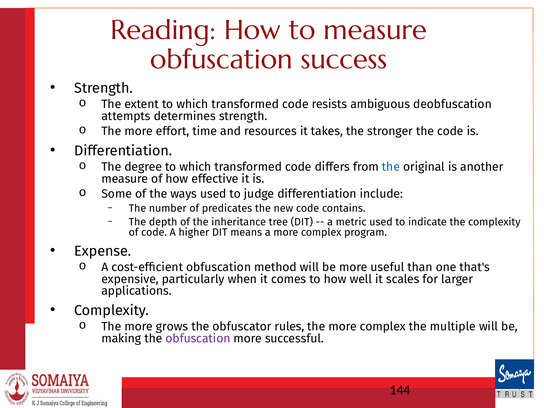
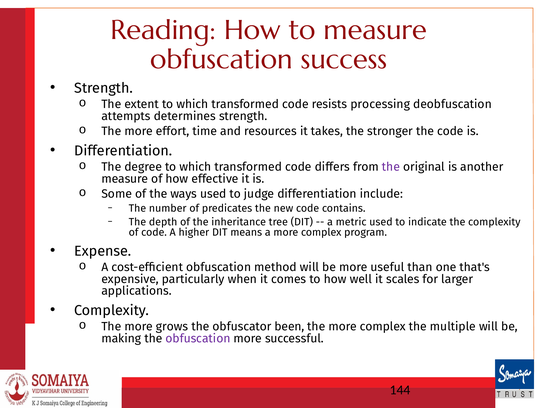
ambiguous: ambiguous -> processing (380, 104)
the colour: blue -> purple (391, 167)
rules: rules -> been (289, 327)
